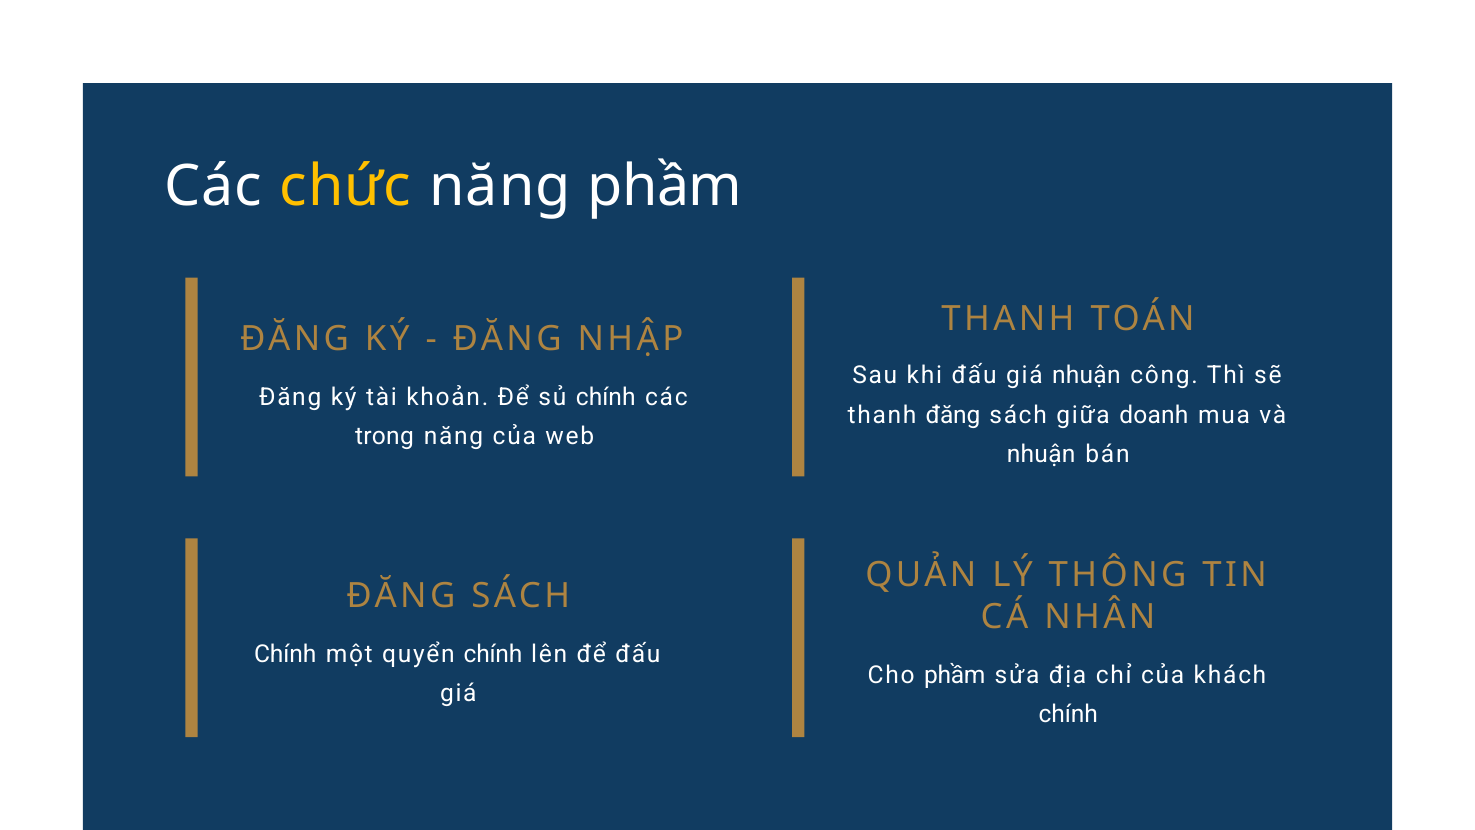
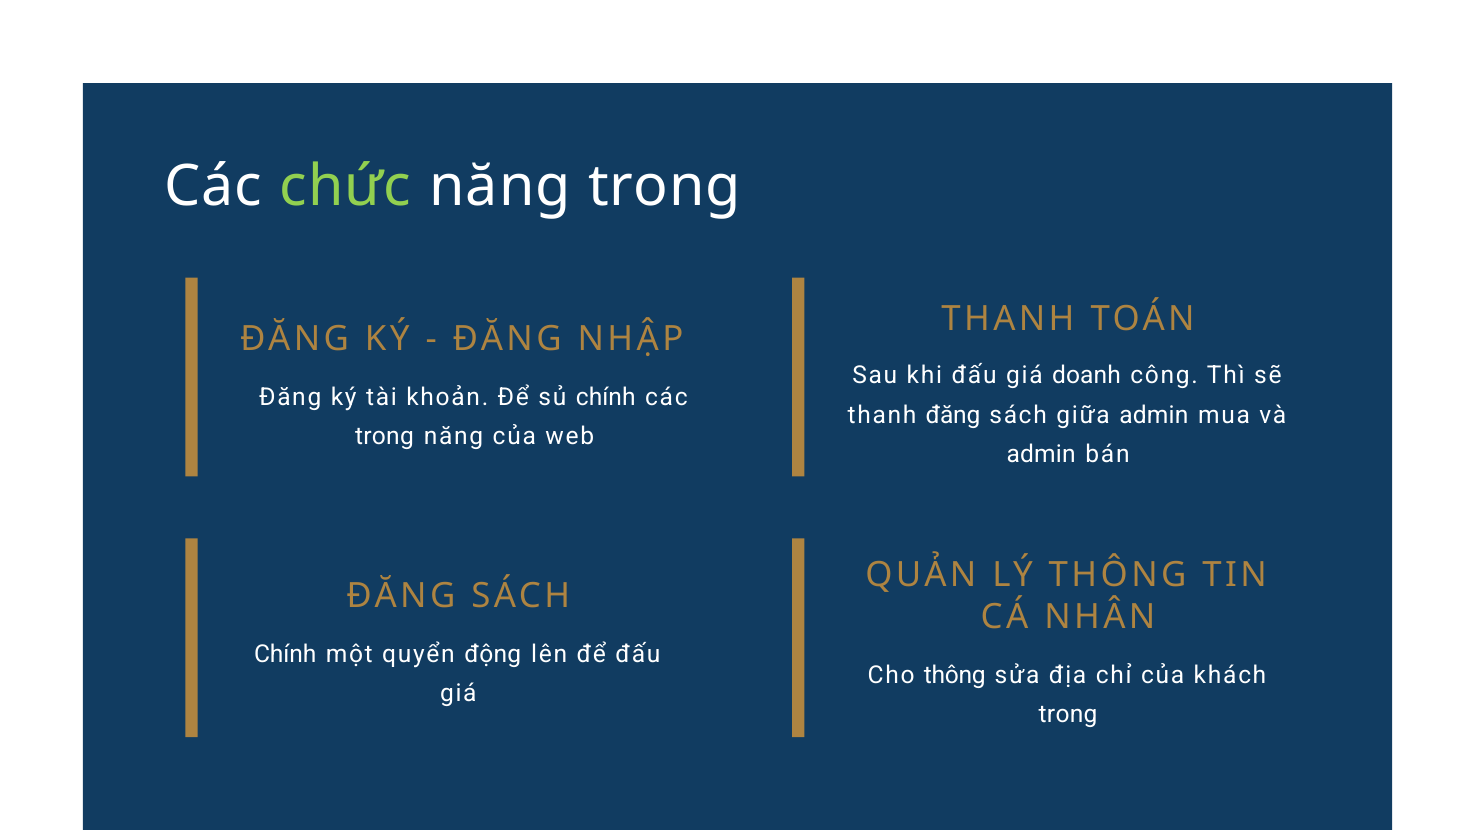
chức colour: yellow -> light green (345, 187)
năng phầm: phầm -> trong (664, 187)
giá nhuận: nhuận -> doanh (1086, 376)
giữa doanh: doanh -> admin (1154, 415)
nhuận: nhuận -> admin (1041, 454)
quyển chính: chính -> động (493, 654)
Cho phầm: phầm -> thông (955, 675)
chính: chính -> trong (1068, 714)
